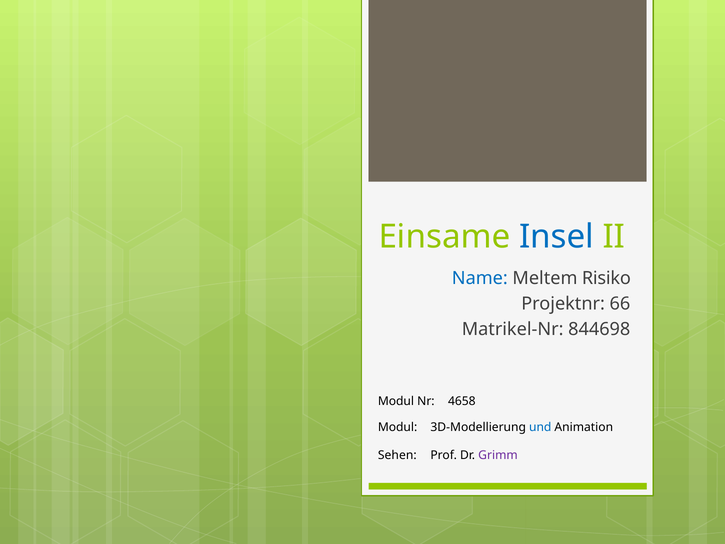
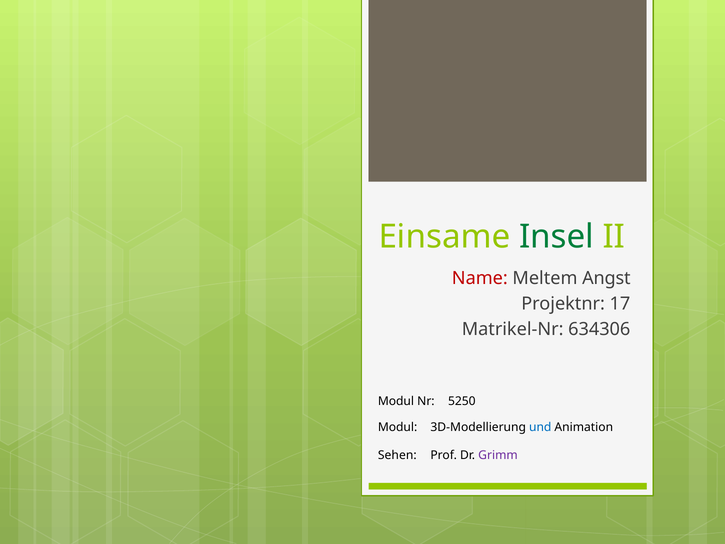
Insel colour: blue -> green (557, 237)
Name colour: blue -> red (480, 278)
Risiko: Risiko -> Angst (606, 278)
66: 66 -> 17 (620, 304)
844698: 844698 -> 634306 (599, 329)
4658: 4658 -> 5250 (462, 401)
